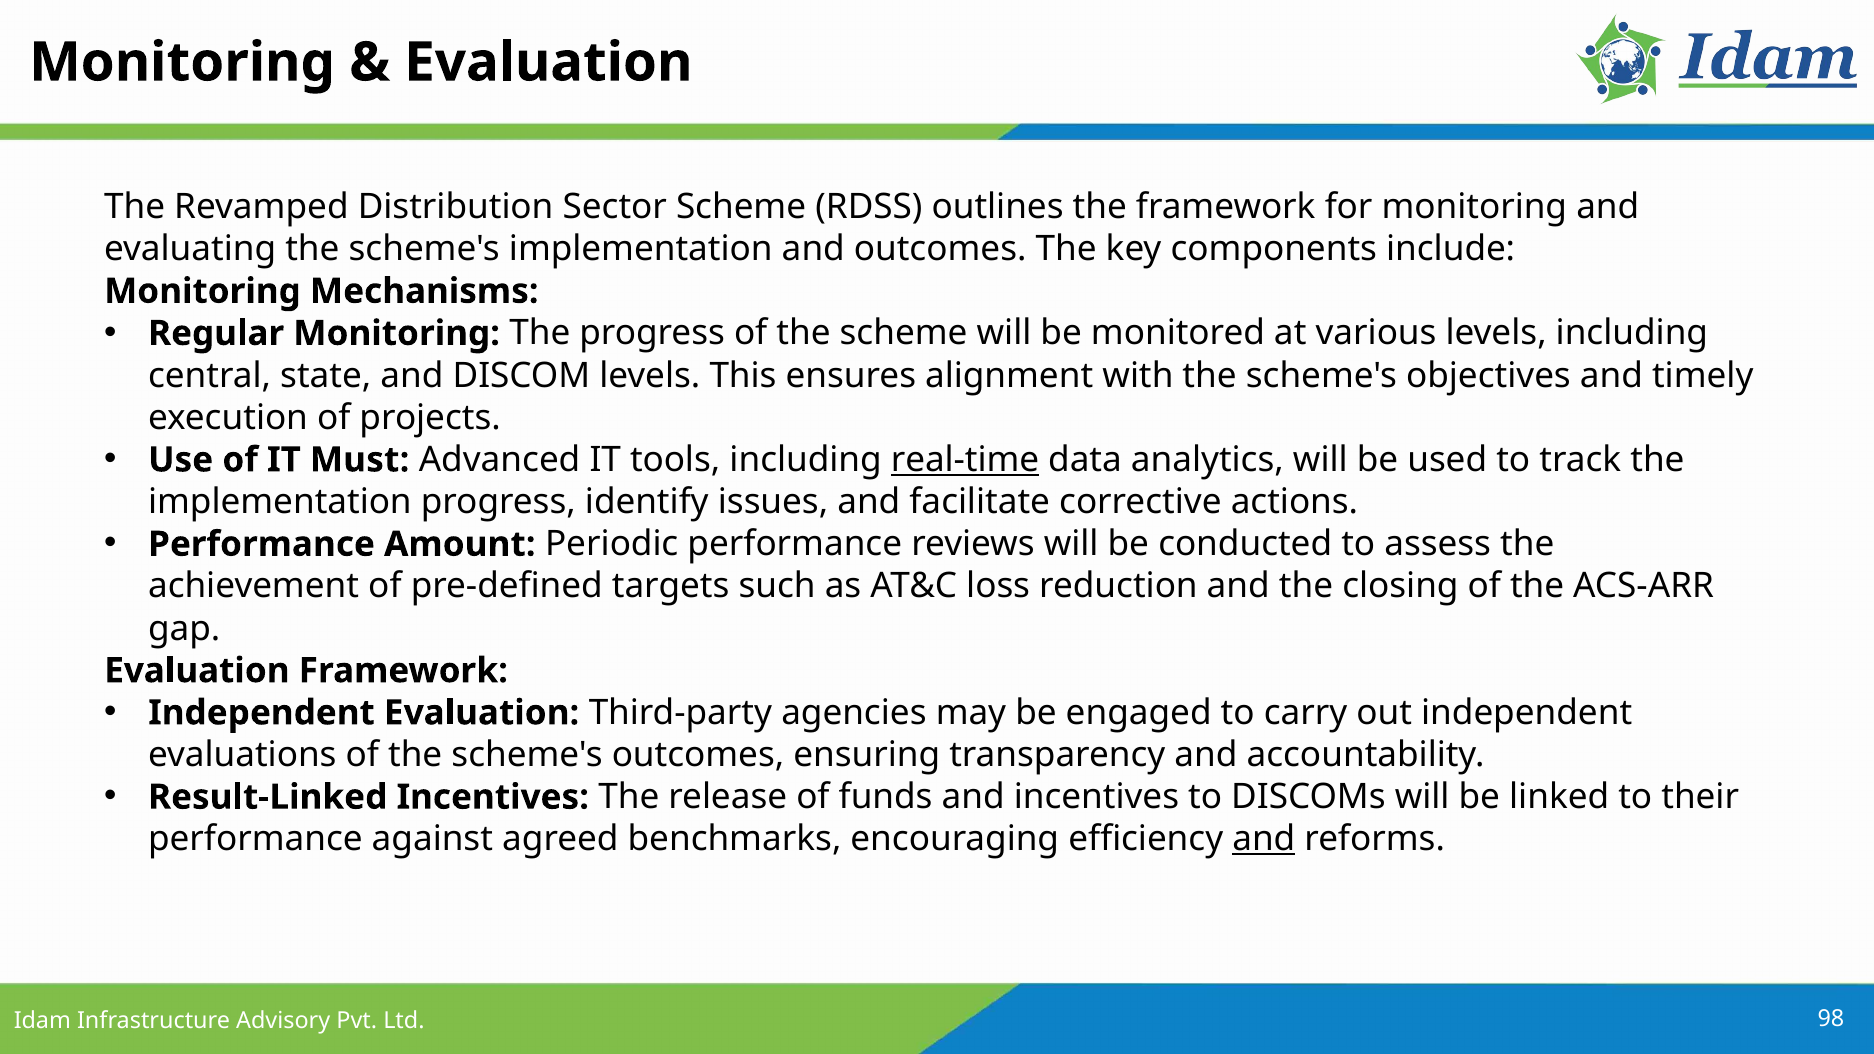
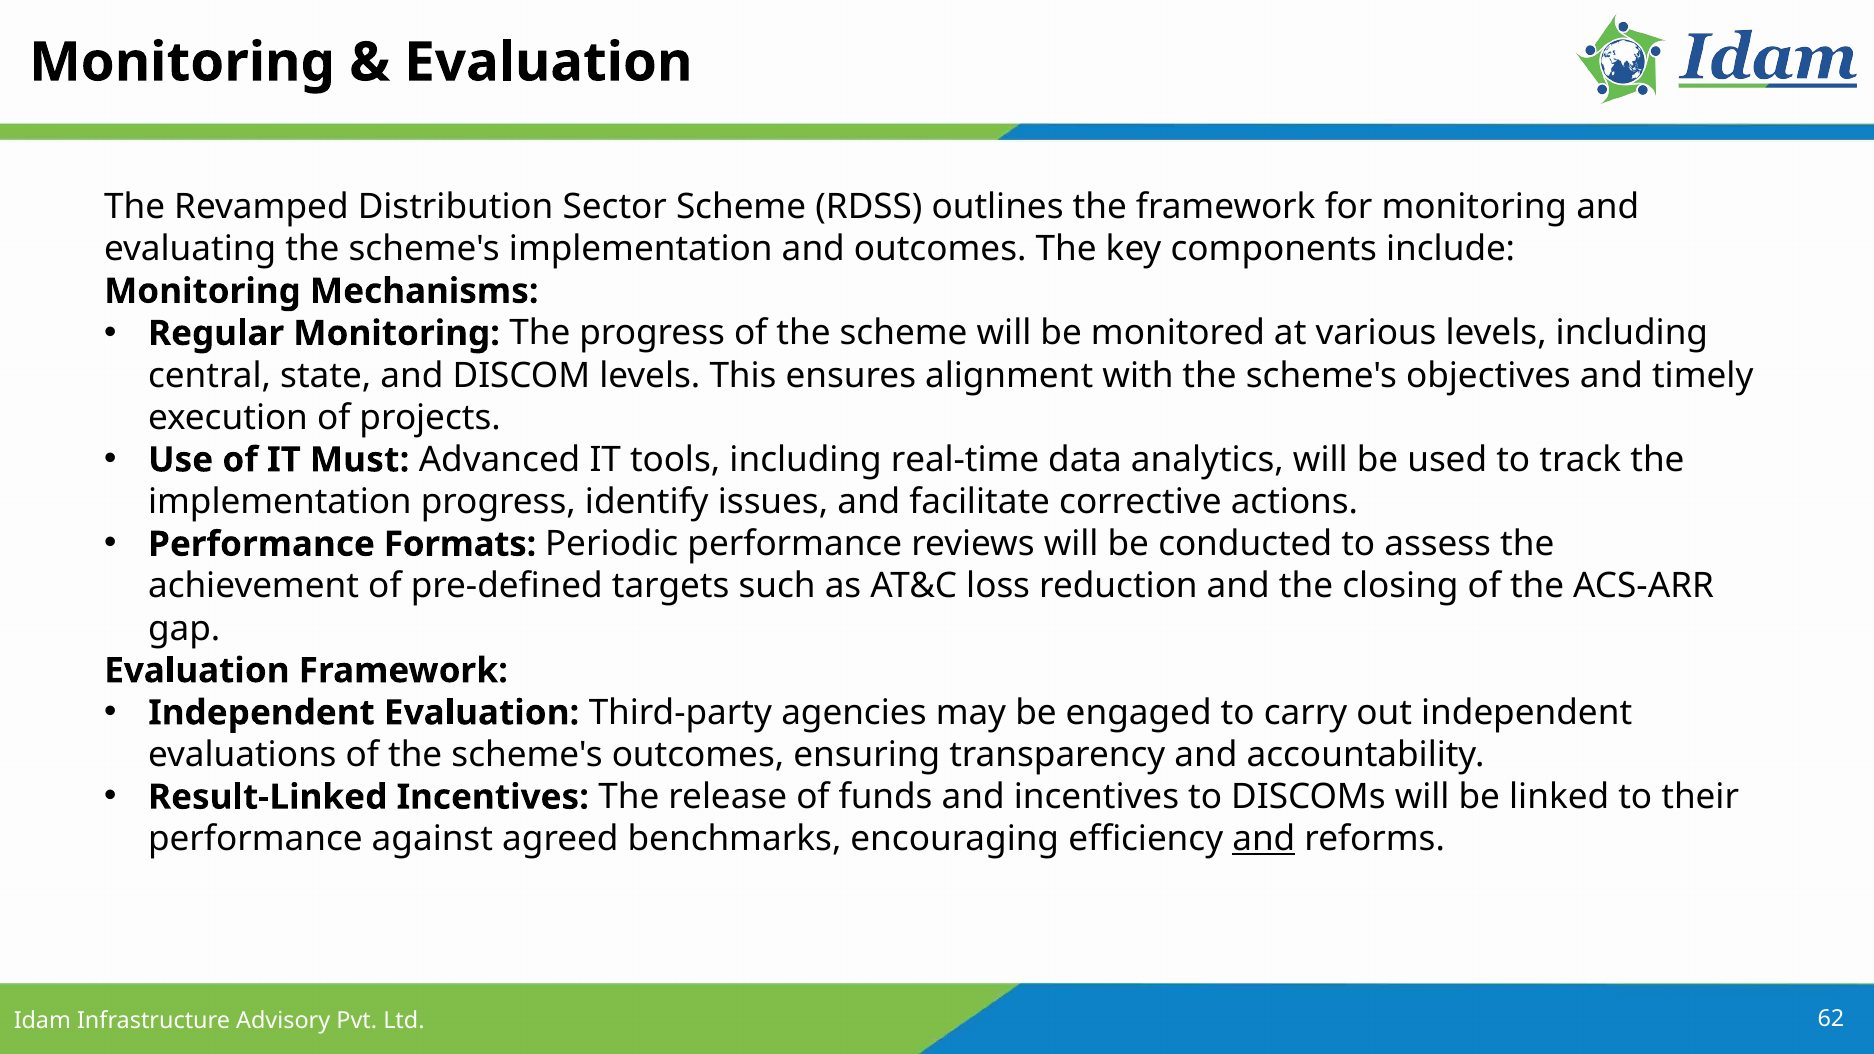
real-time underline: present -> none (965, 460)
Amount: Amount -> Formats (460, 544)
98: 98 -> 62 (1831, 1019)
